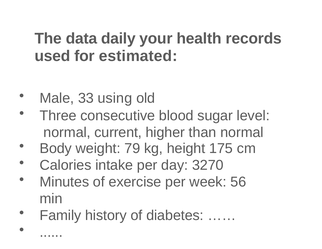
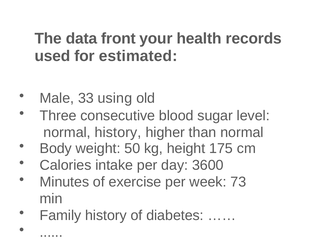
daily: daily -> front (118, 38)
normal current: current -> history (118, 132)
79: 79 -> 50 (132, 148)
3270: 3270 -> 3600 (208, 165)
56: 56 -> 73 (238, 182)
